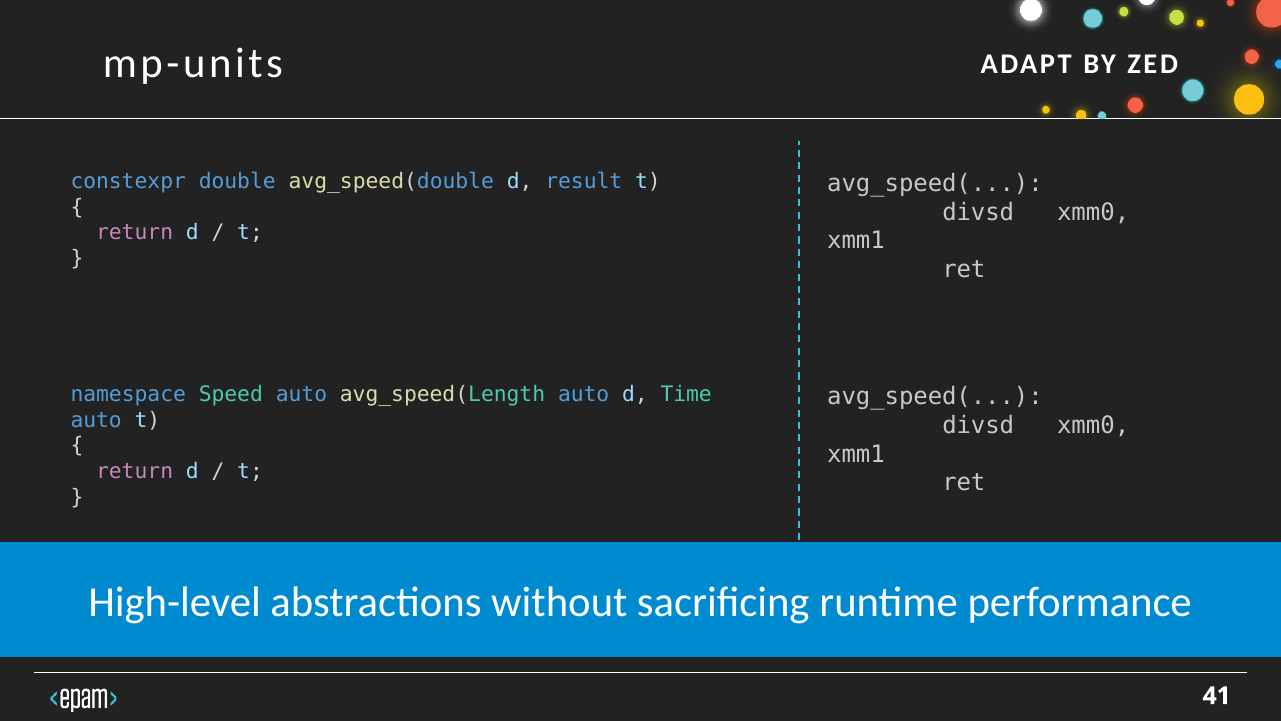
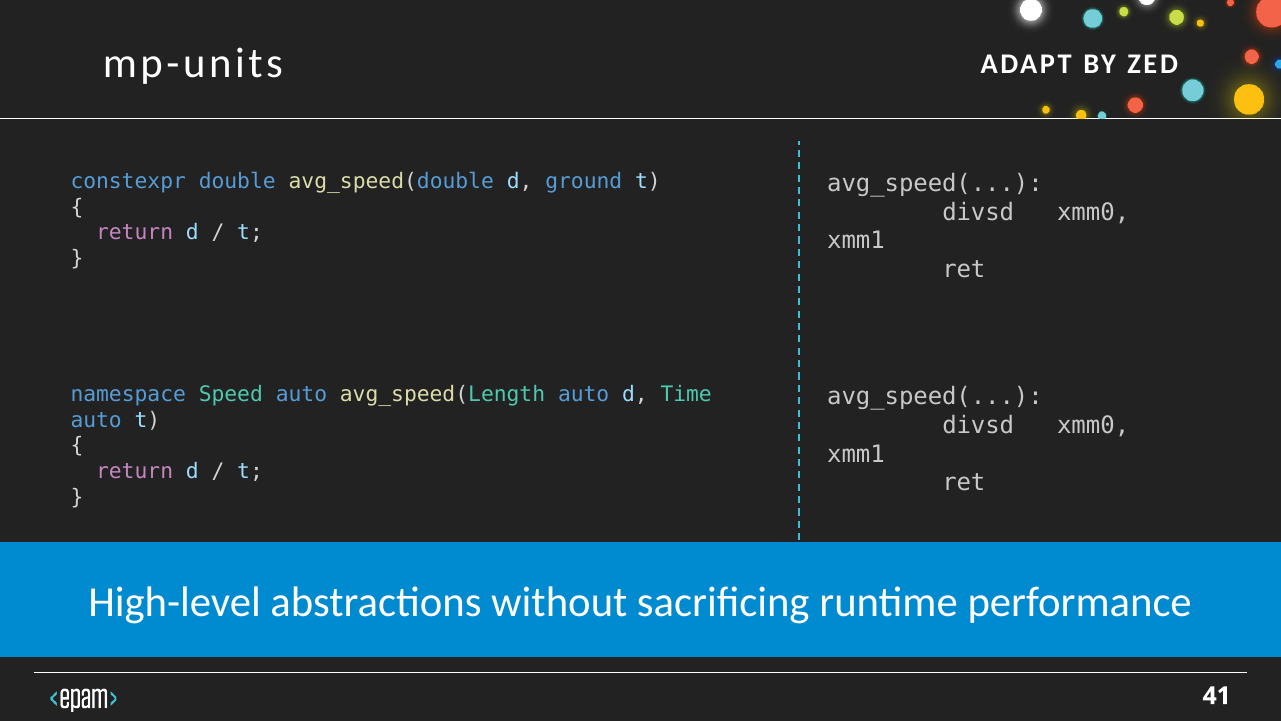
result: result -> ground (584, 182)
